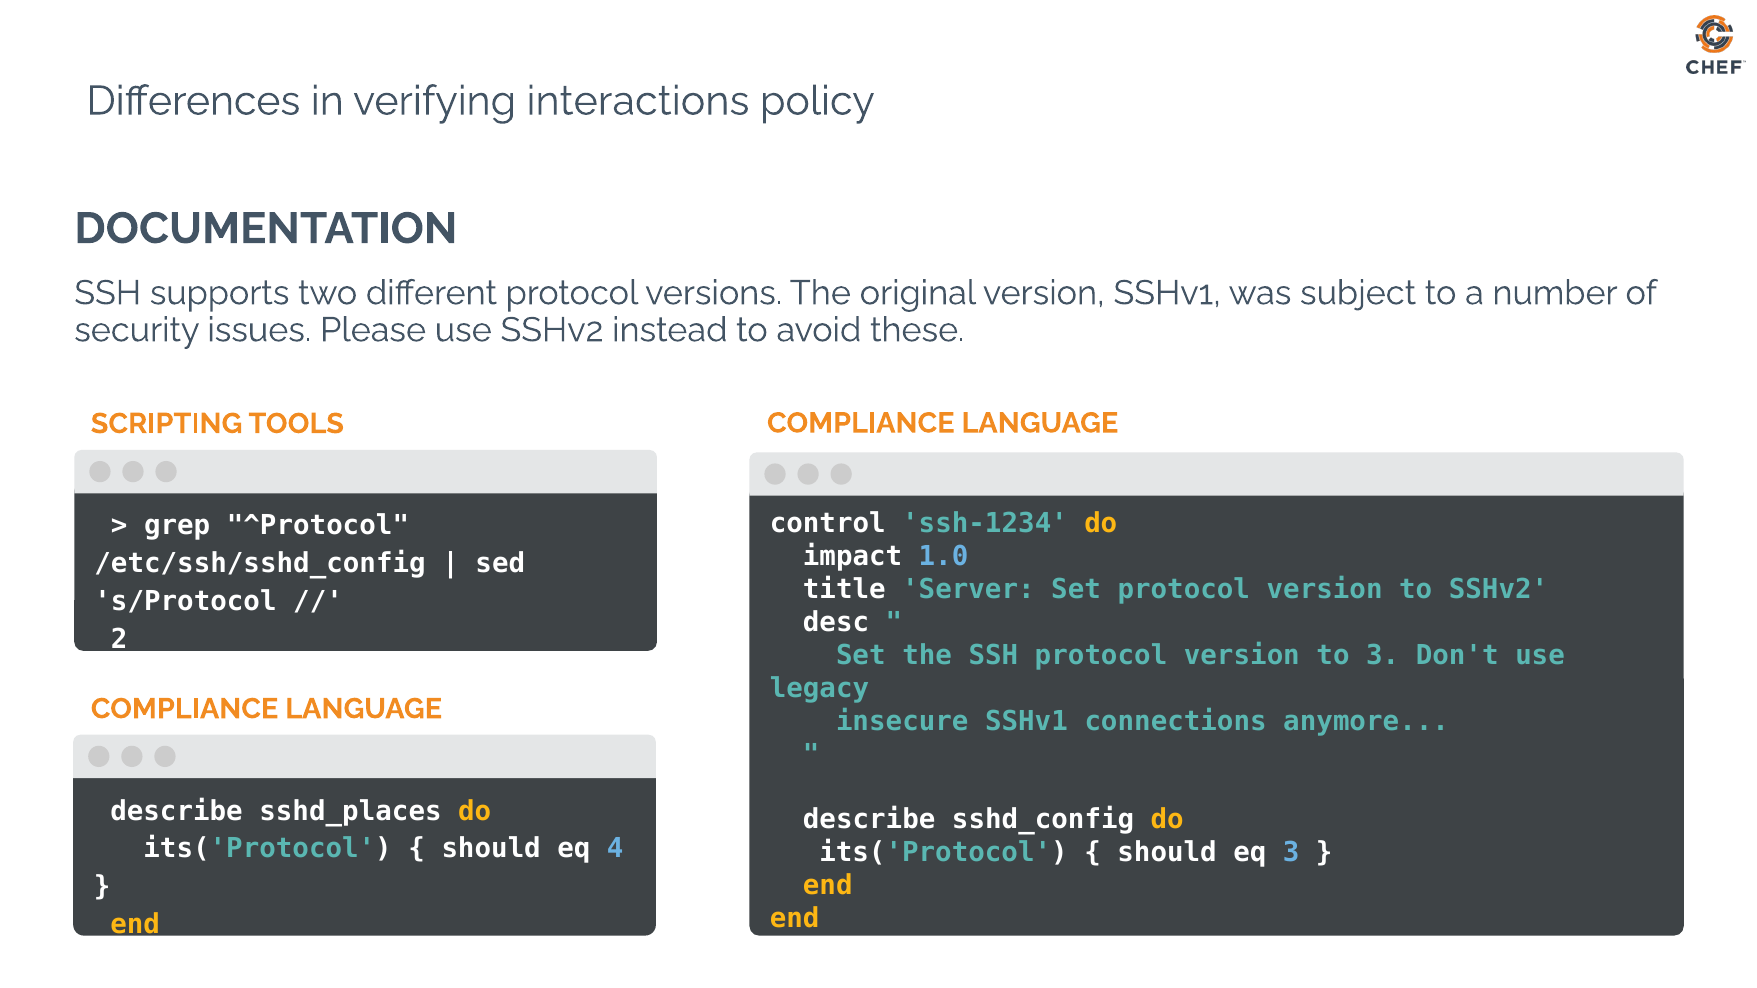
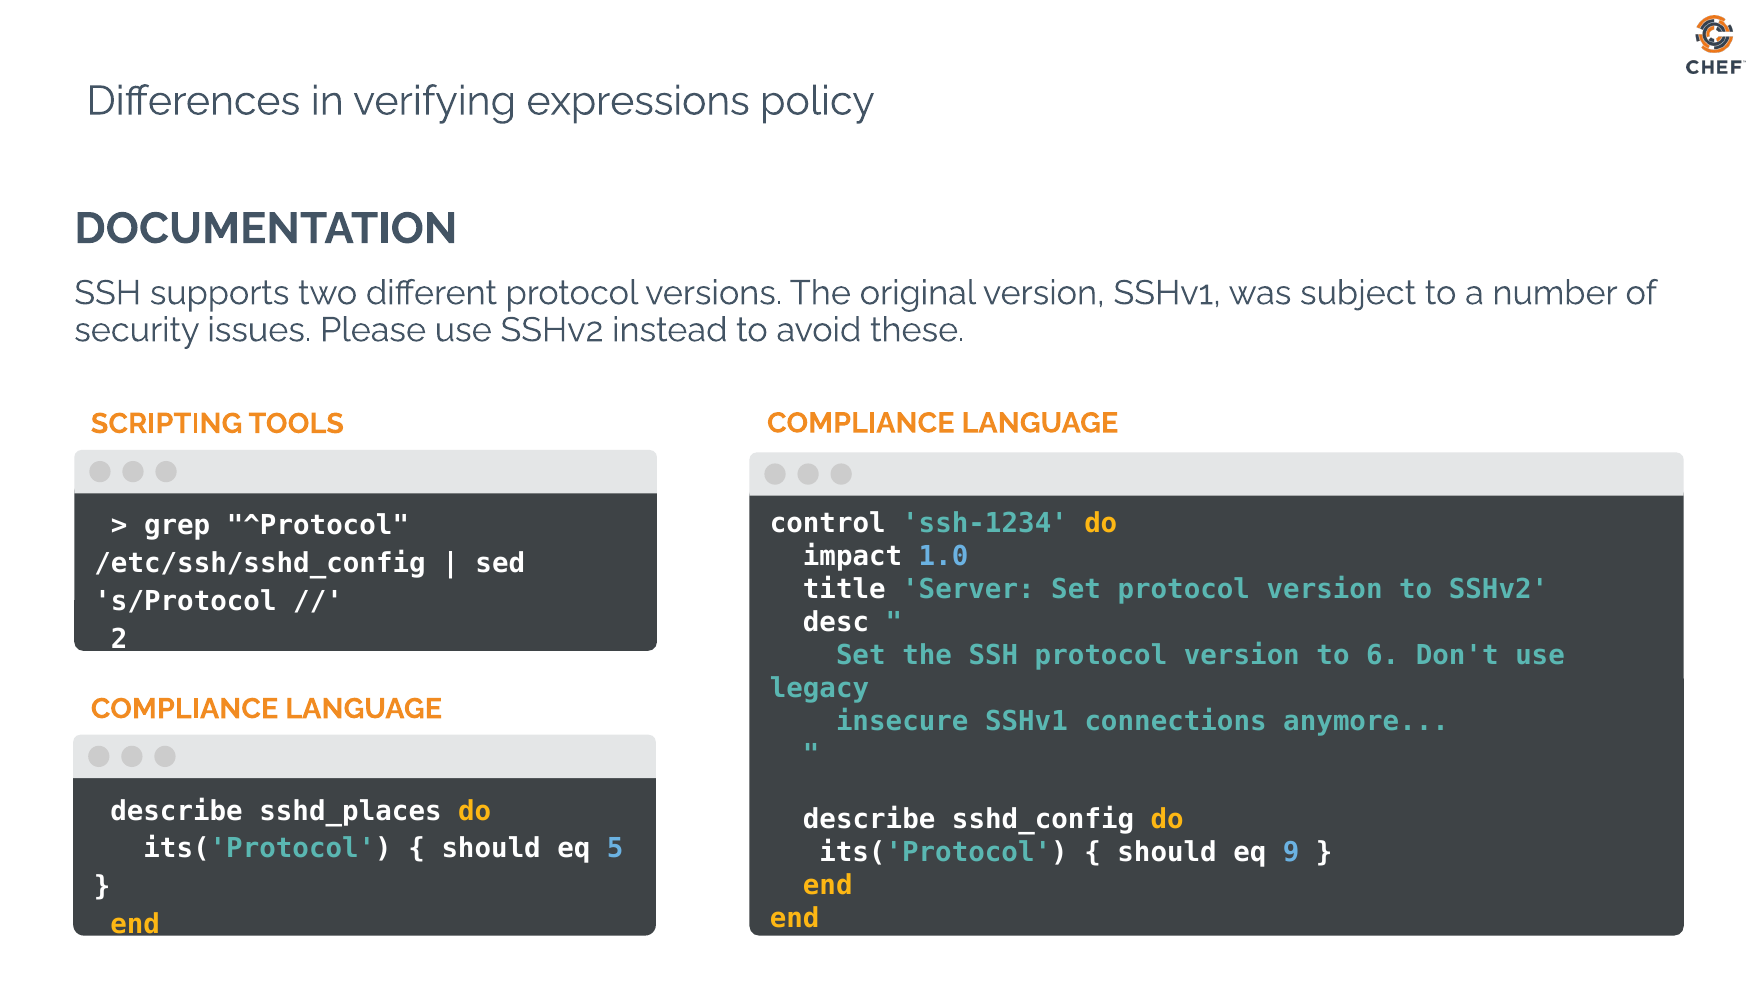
interactions: interactions -> expressions (638, 101)
to 3: 3 -> 6 (1383, 655)
4: 4 -> 5 (615, 849)
eq 3: 3 -> 9 (1291, 853)
